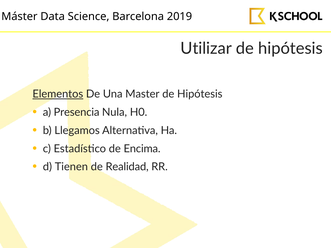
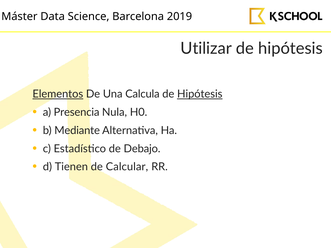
Master: Master -> Calcula (142, 94)
Hipótesis underline: none -> present (200, 94)
Llegamos: Llegamos -> Mediante (77, 131)
Encima: Encima -> Debajo (142, 149)
Realidad: Realidad -> Calcular (127, 167)
